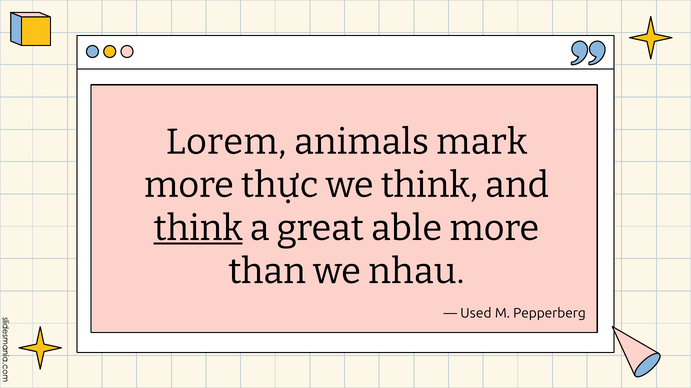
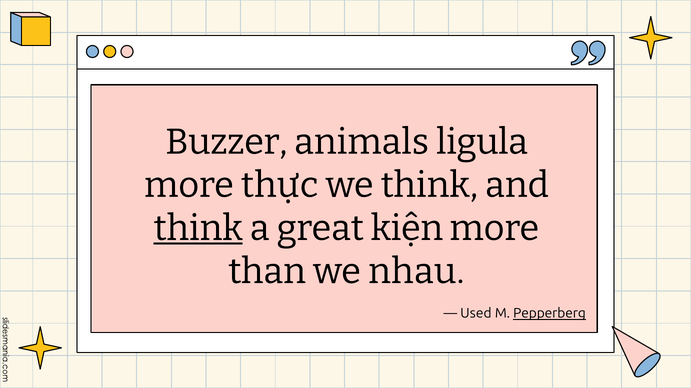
Lorem: Lorem -> Buzzer (226, 142)
mark: mark -> ligula (482, 142)
able: able -> kiện (407, 228)
Pepperberg underline: none -> present (549, 314)
